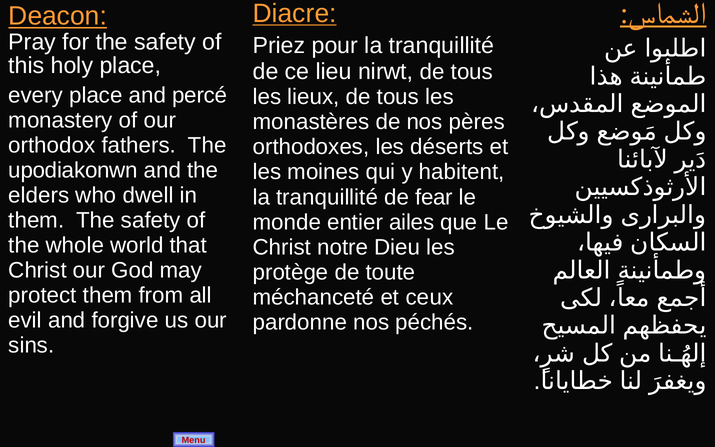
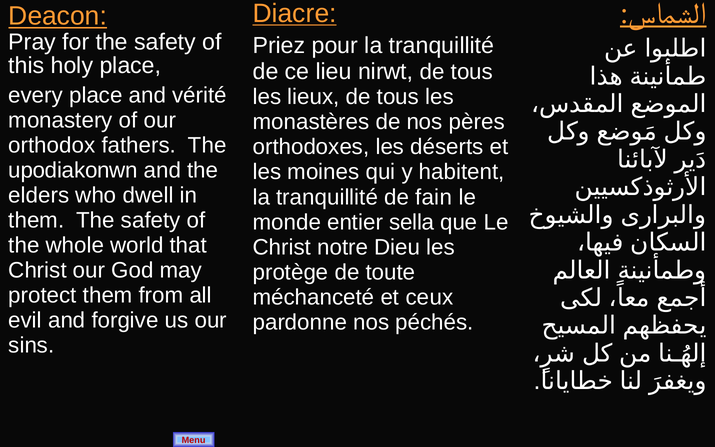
percé: percé -> vérité (200, 95)
fear: fear -> fain (434, 197)
ailes: ailes -> sella (412, 222)
